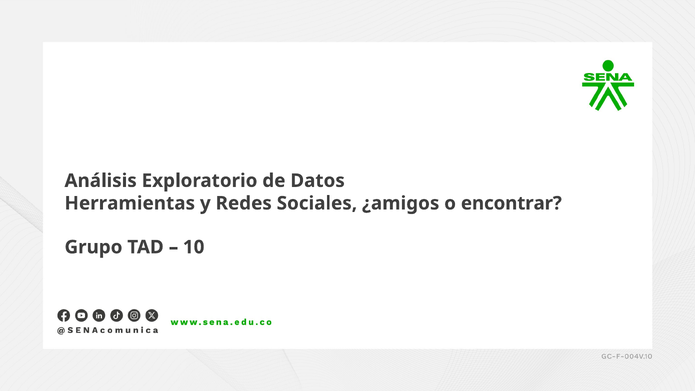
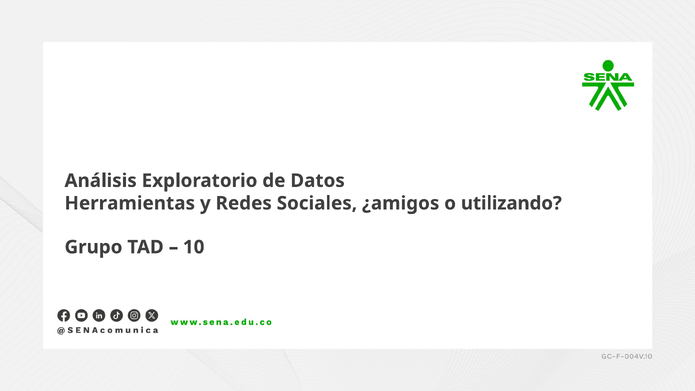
encontrar: encontrar -> utilizando (511, 203)
